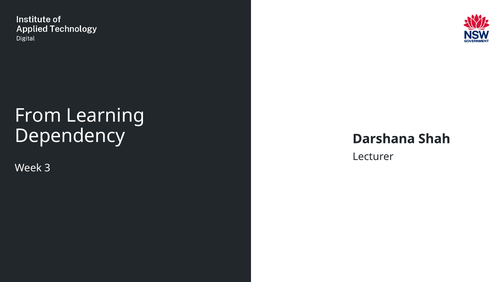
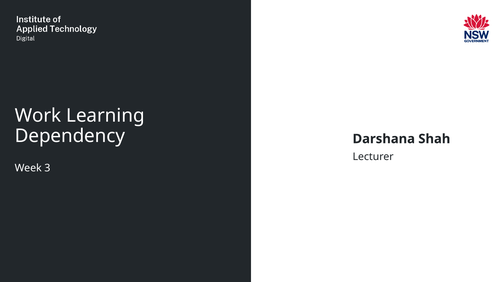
From: From -> Work (38, 116)
